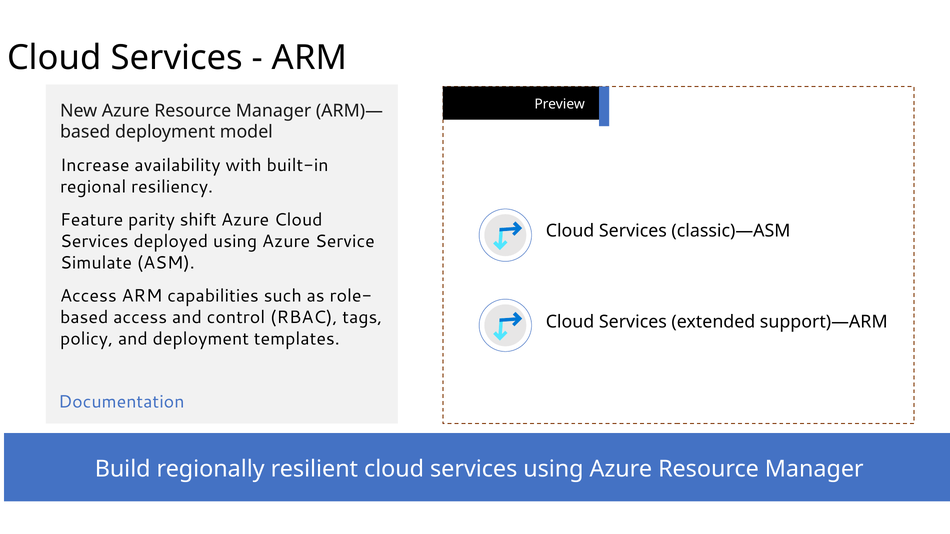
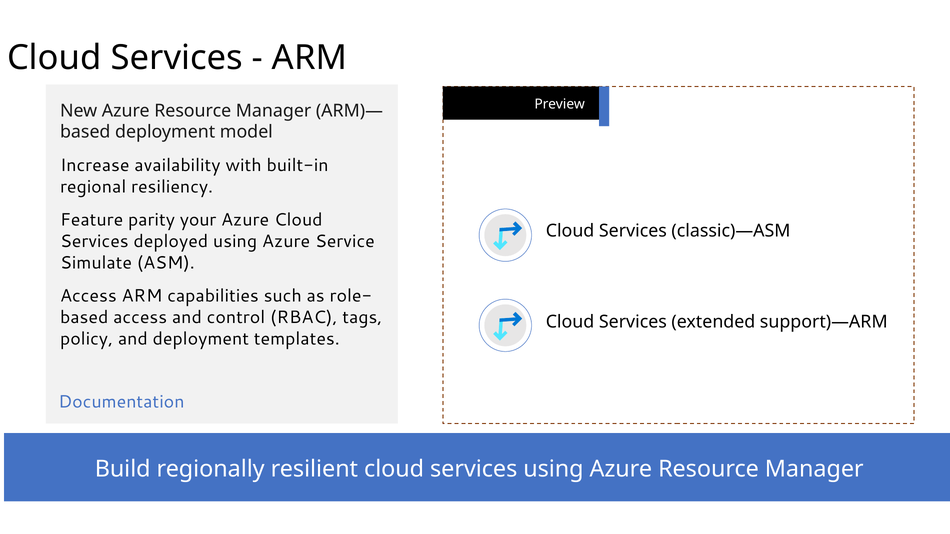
shift: shift -> your (198, 220)
